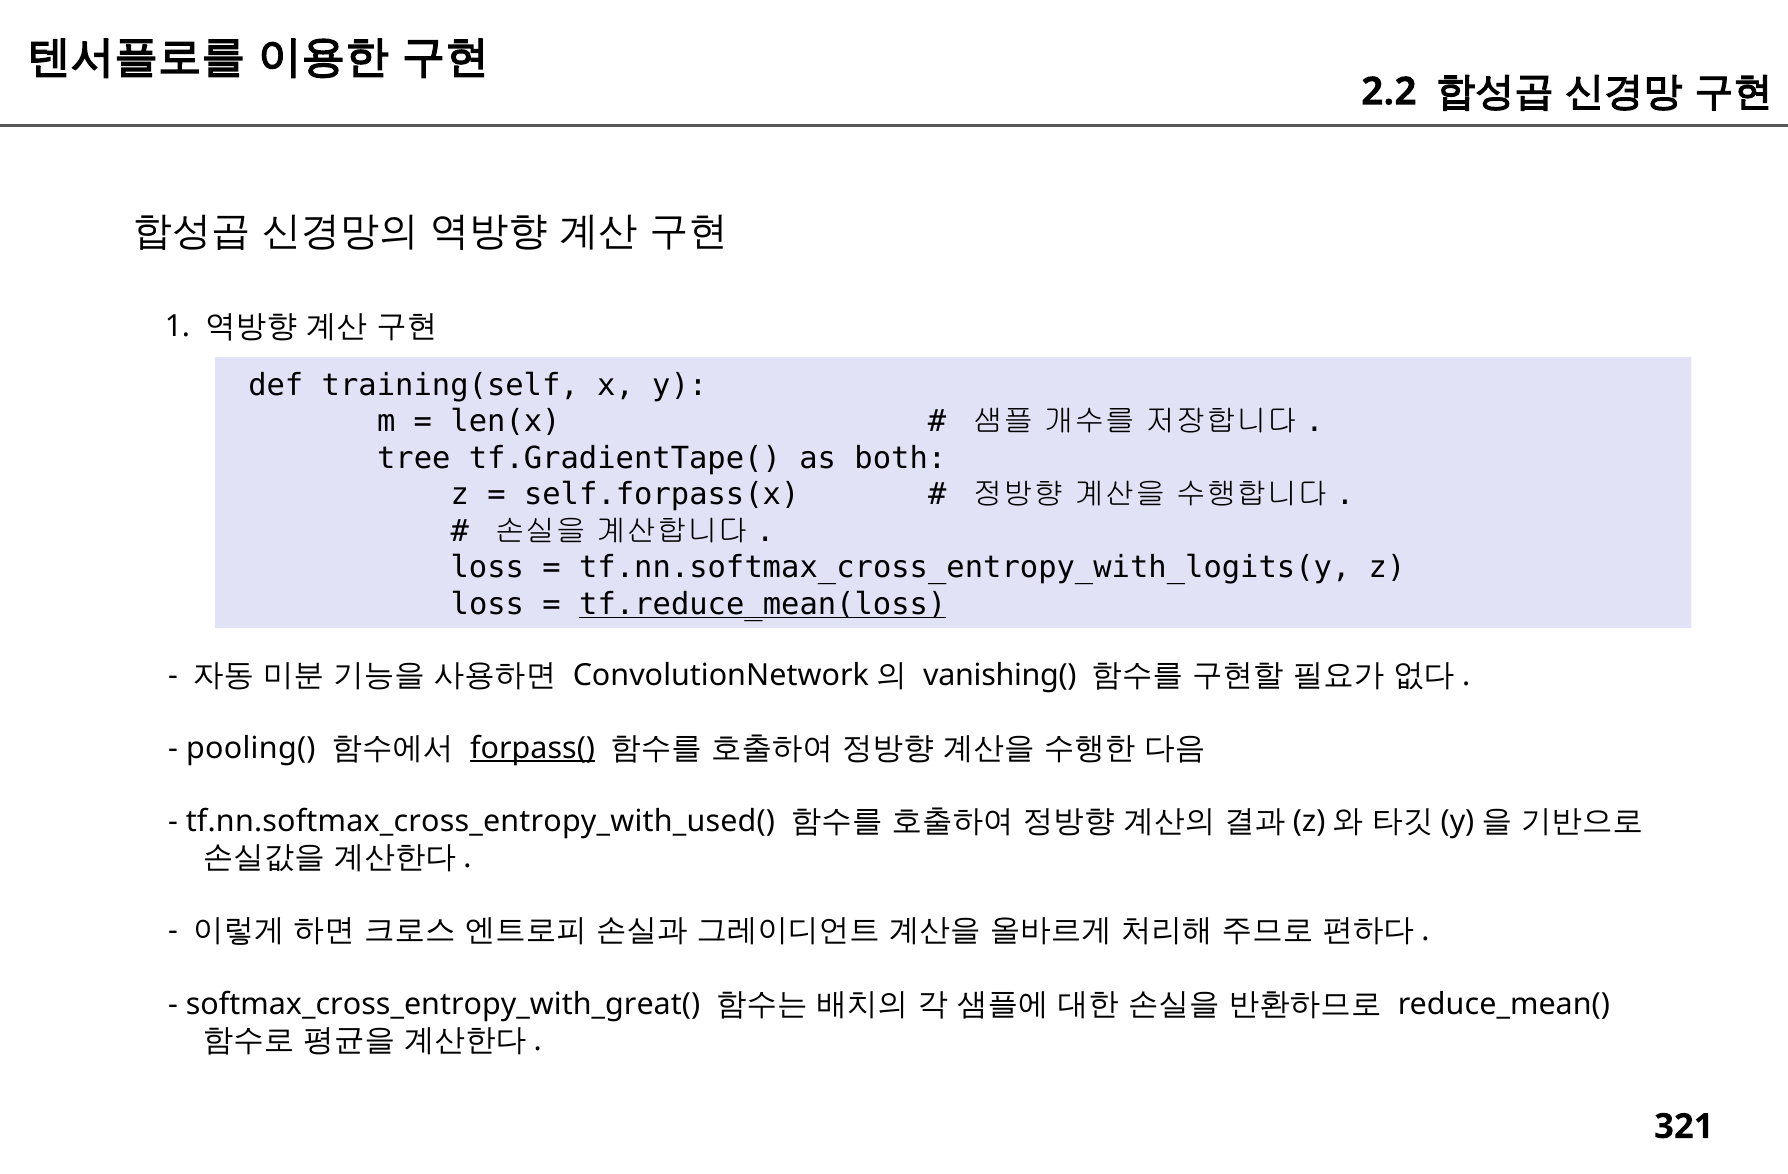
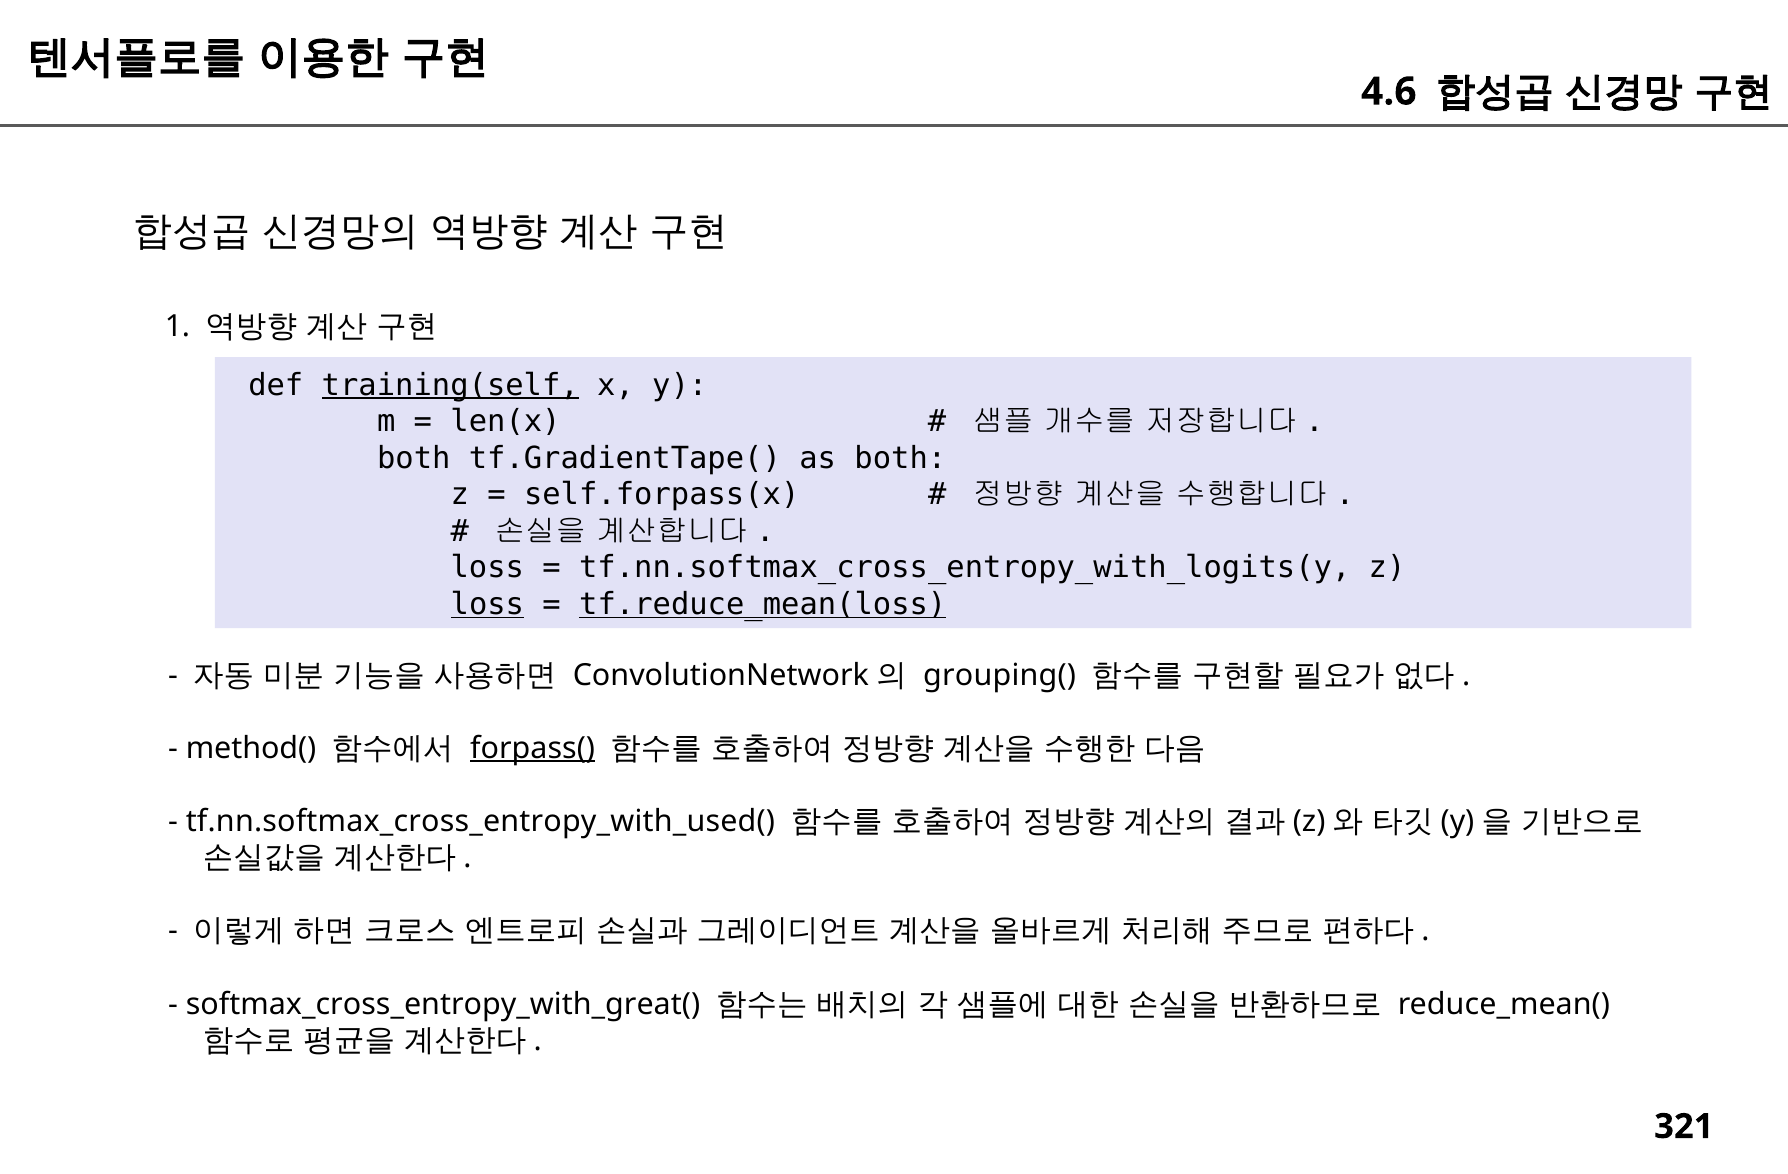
2.2: 2.2 -> 4.6 (1389, 92)
training(self underline: none -> present (450, 385)
tree: tree -> both (414, 458)
loss underline: none -> present (487, 605)
vanishing(: vanishing( -> grouping( (1000, 675)
pooling(: pooling( -> method( (251, 748)
